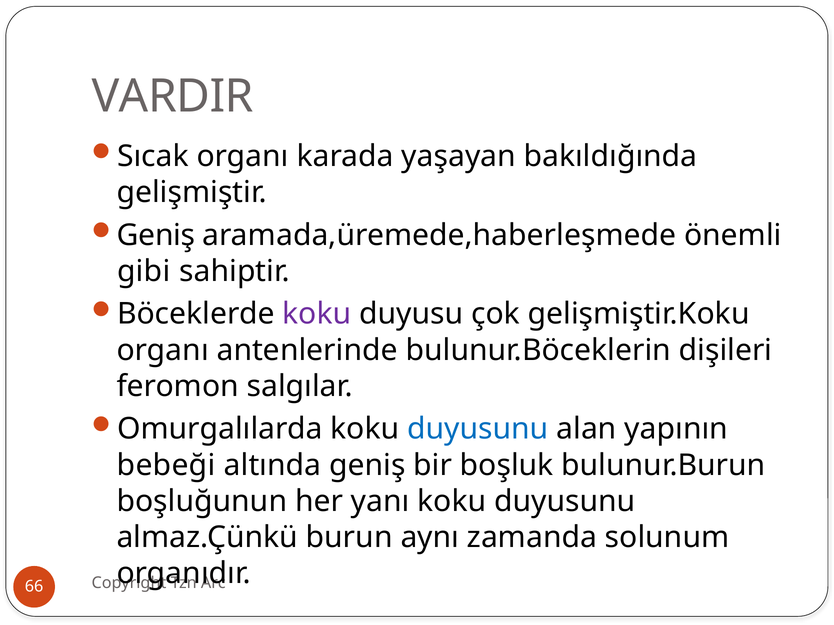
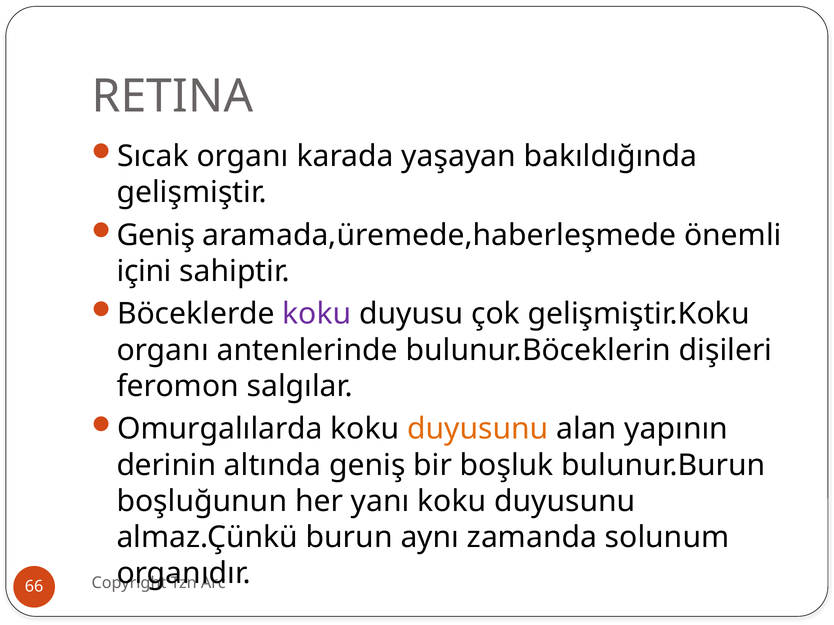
VARDIR: VARDIR -> RETINA (172, 96)
gibi: gibi -> içini (144, 271)
duyusunu colour: blue -> orange (478, 429)
bebeği: bebeği -> derinin (166, 465)
